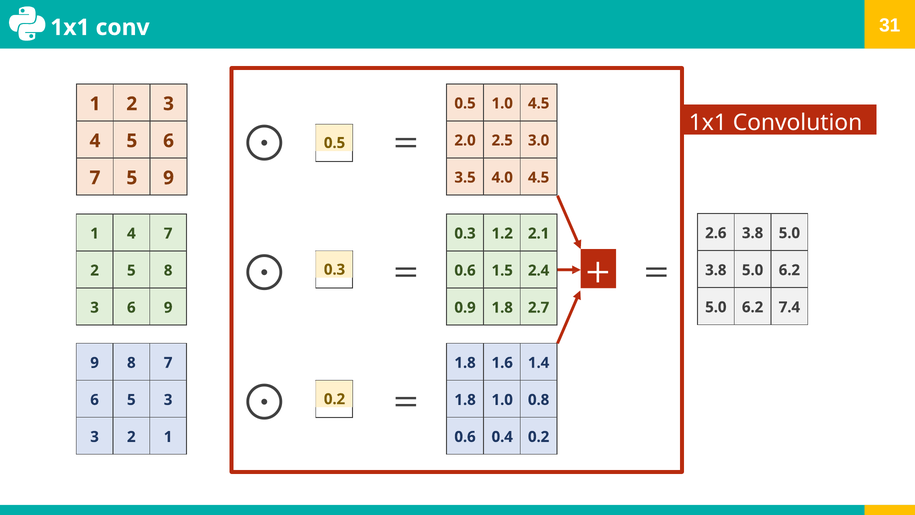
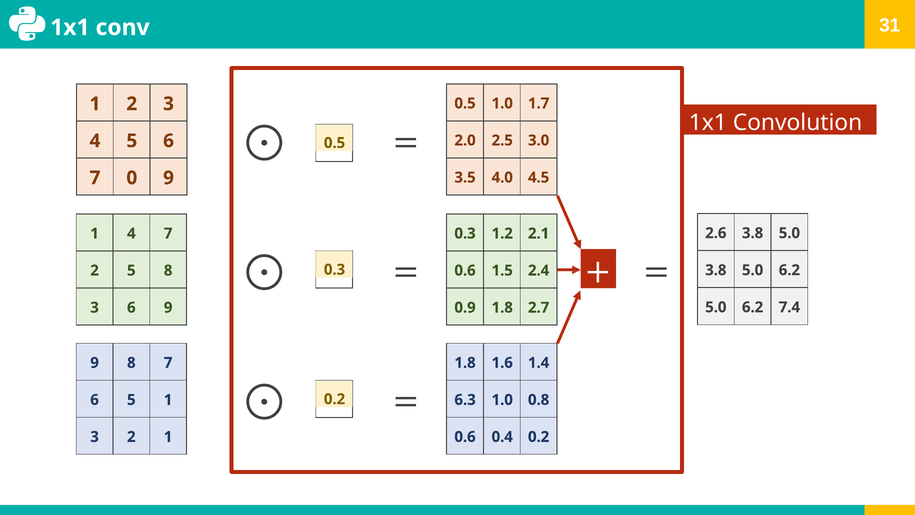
1.0 4.5: 4.5 -> 1.7 (539, 103)
7 5: 5 -> 0 (132, 178)
5 3: 3 -> 1 (168, 400)
1.8: 1.8 -> 6.3 (465, 400)
